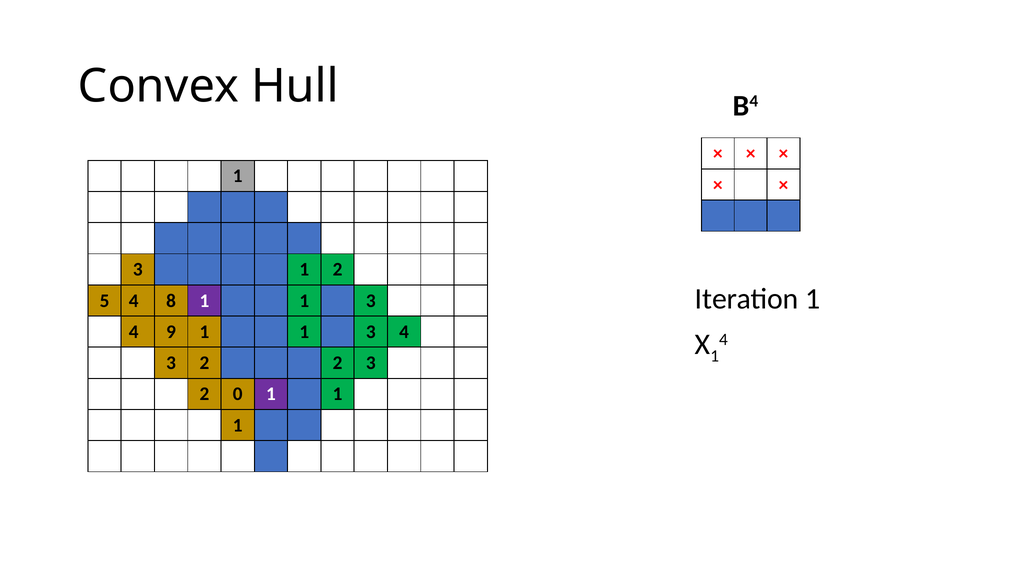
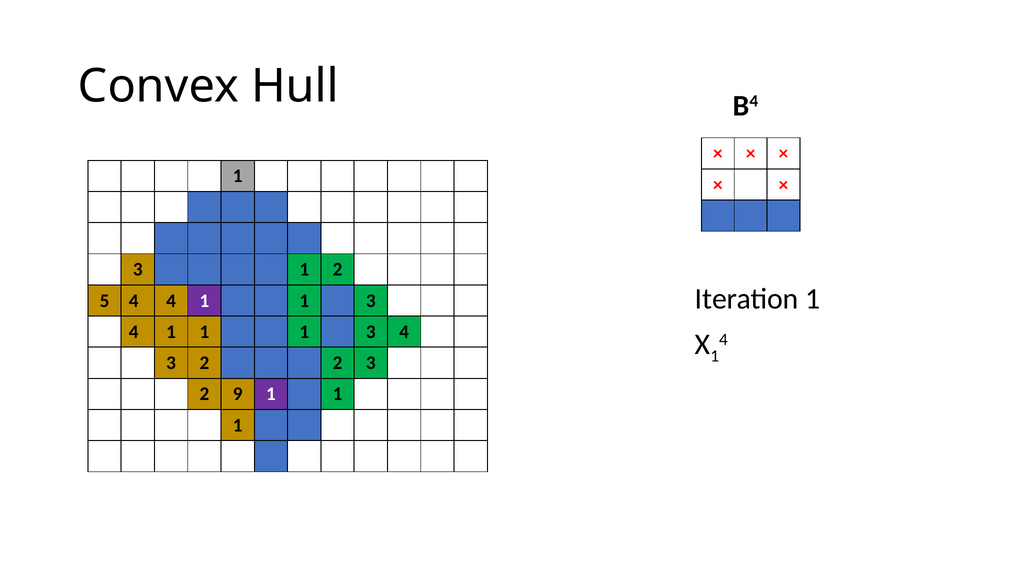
4 8: 8 -> 4 (171, 300)
9: 9 -> 1 (171, 332)
0: 0 -> 9 (238, 394)
